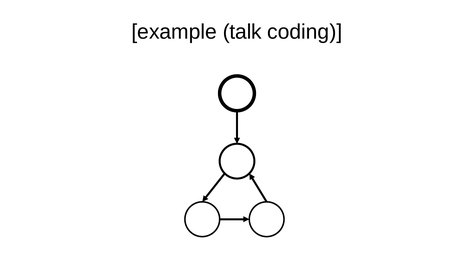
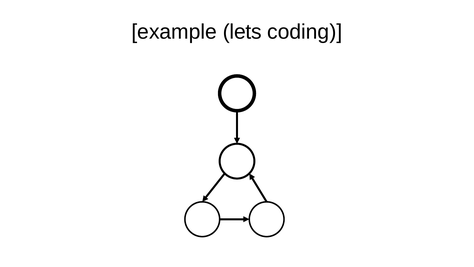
talk: talk -> lets (242, 32)
